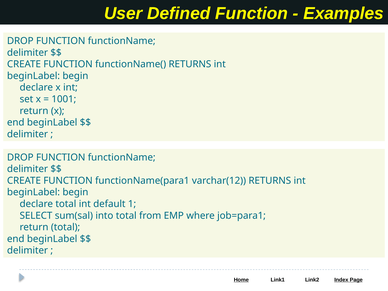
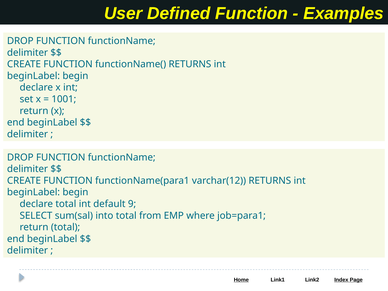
1: 1 -> 9 (132, 204)
